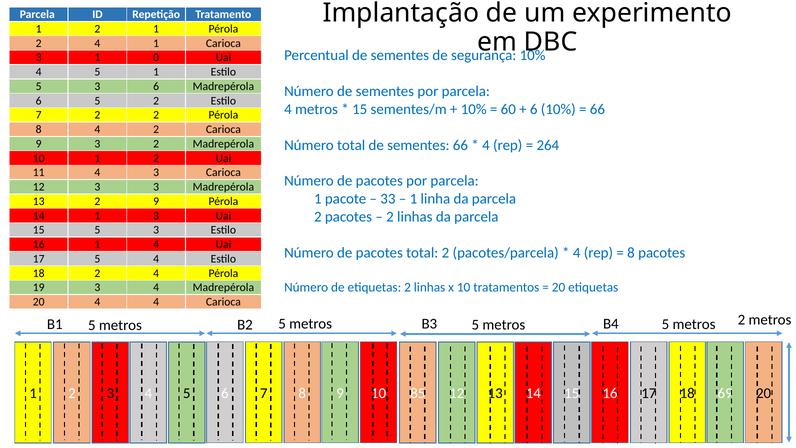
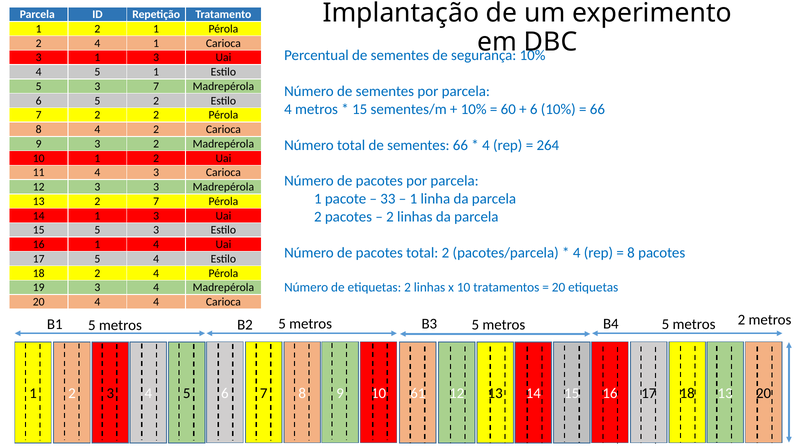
3 1 0: 0 -> 3 (156, 58)
3 6: 6 -> 7 (156, 86)
2 9: 9 -> 7 (156, 201)
85: 85 -> 61 (418, 393)
18 69: 69 -> 13 (725, 393)
